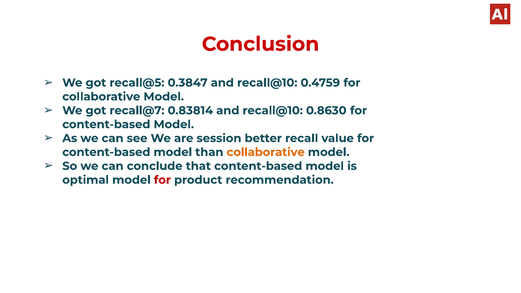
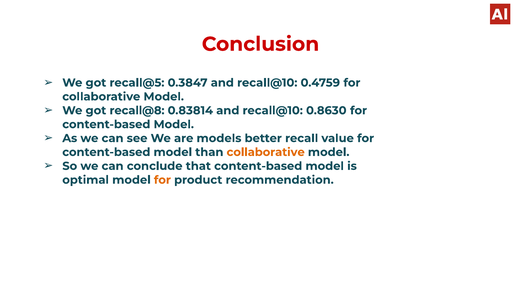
recall@7: recall@7 -> recall@8 (137, 111)
session: session -> models (219, 138)
for colour: red -> orange (162, 180)
